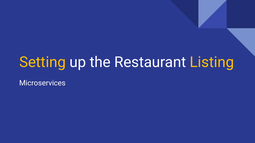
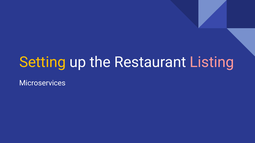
Listing colour: yellow -> pink (212, 62)
